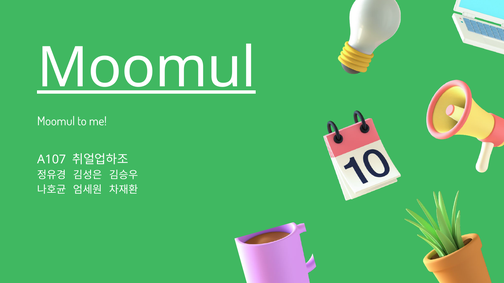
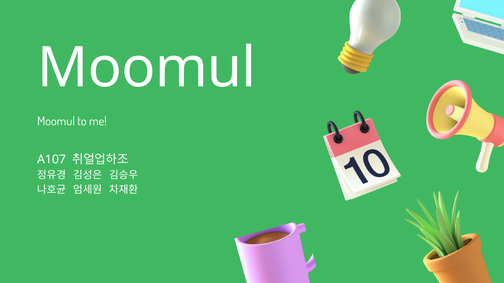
Moomul underline: present -> none (147, 68)
